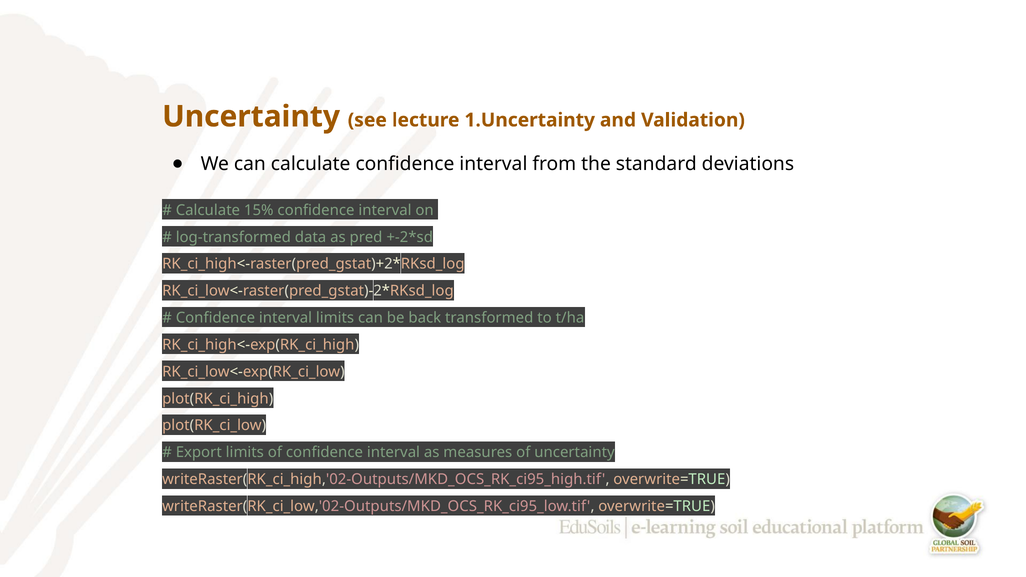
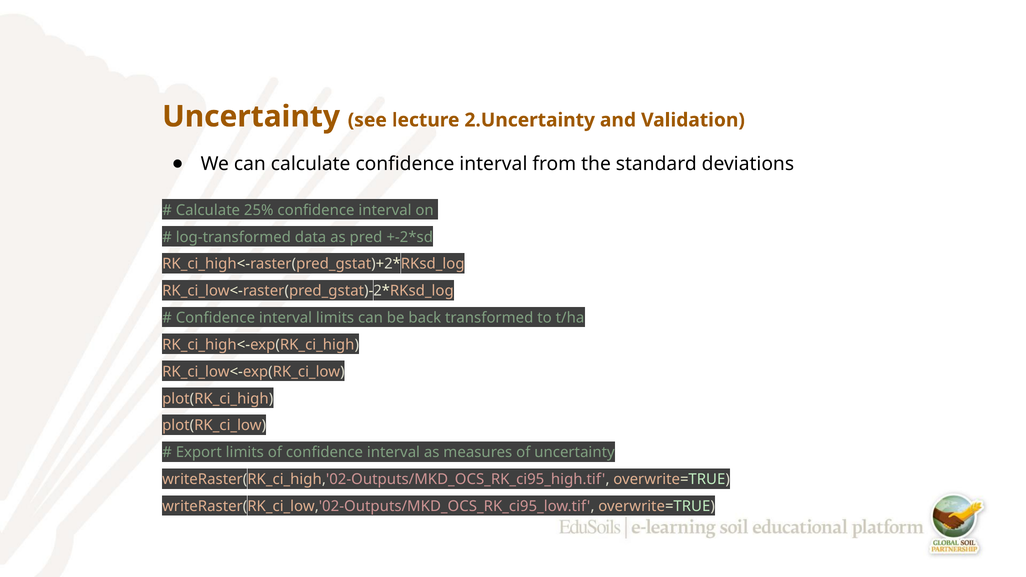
1.Uncertainty: 1.Uncertainty -> 2.Uncertainty (530, 120)
15%: 15% -> 25% (259, 210)
